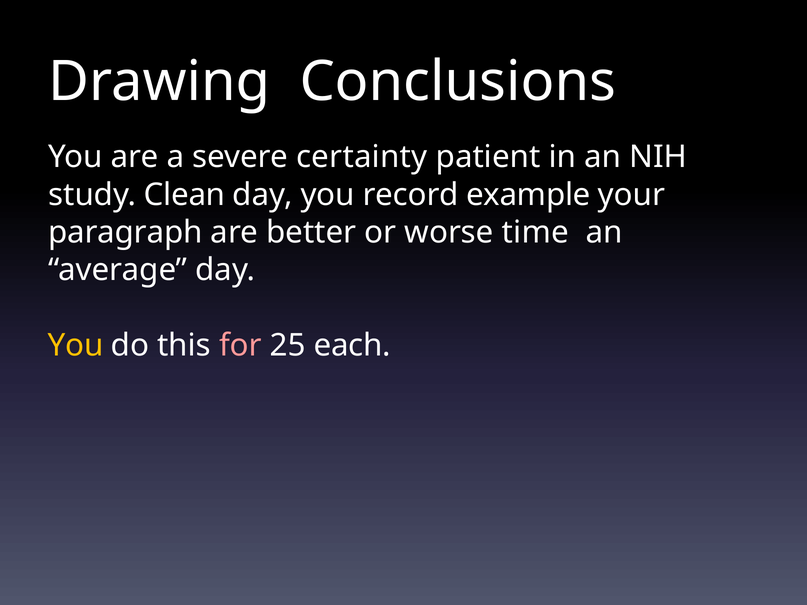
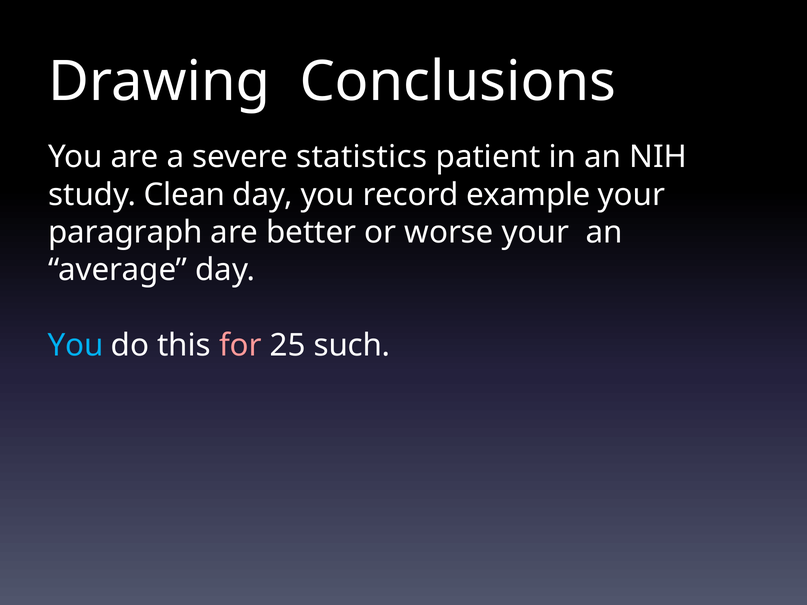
certainty: certainty -> statistics (362, 157)
worse time: time -> your (535, 232)
You colour: yellow -> light blue (76, 346)
each: each -> such (352, 346)
